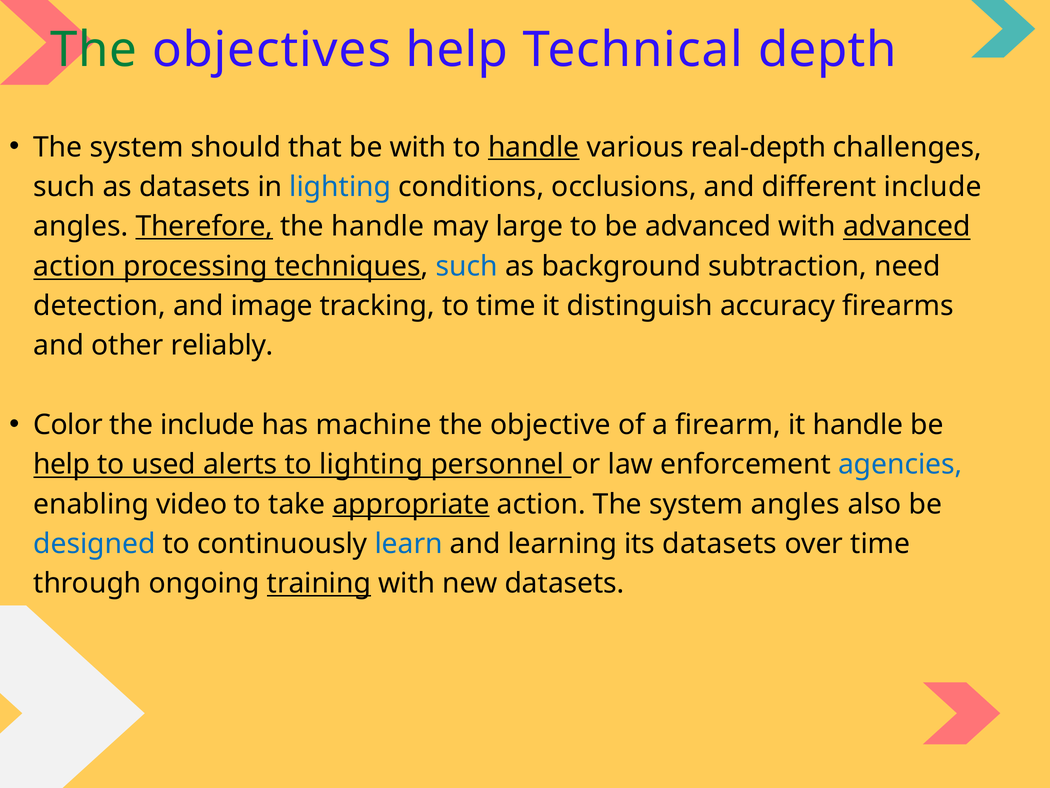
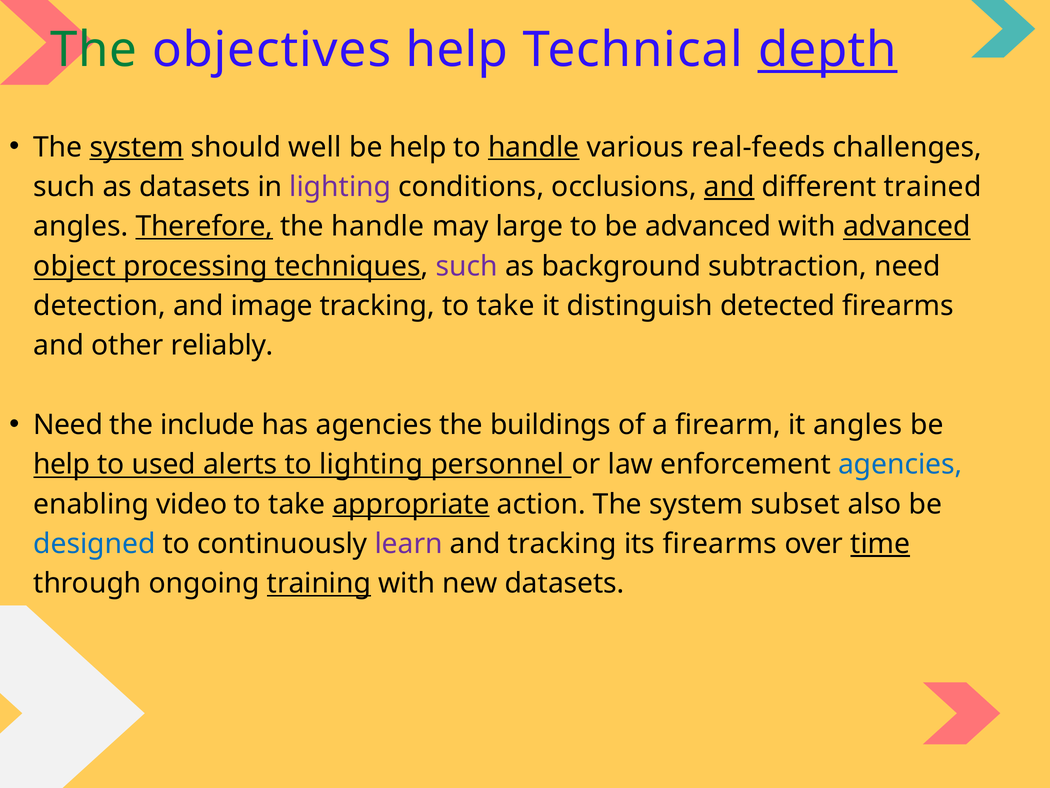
depth underline: none -> present (827, 50)
system underline: none -> present (137, 147)
that: that -> well (315, 147)
with: with -> help (418, 147)
real-depth: real-depth -> real-feeds (758, 147)
lighting colour: blue -> purple (340, 187)
and underline: none -> present (729, 187)
different include: include -> trained (933, 187)
action: action -> object (75, 266)
such colour: blue -> purple (467, 266)
tracking to time: time -> take (506, 306)
accuracy: accuracy -> detected (778, 306)
Color: Color -> Need (68, 425)
has machine: machine -> agencies (374, 425)
objective: objective -> buildings (551, 425)
it handle: handle -> angles (858, 425)
system angles: angles -> subset (795, 504)
learn colour: blue -> purple (409, 544)
and learning: learning -> tracking (562, 544)
its datasets: datasets -> firearms (720, 544)
time underline: none -> present (880, 544)
